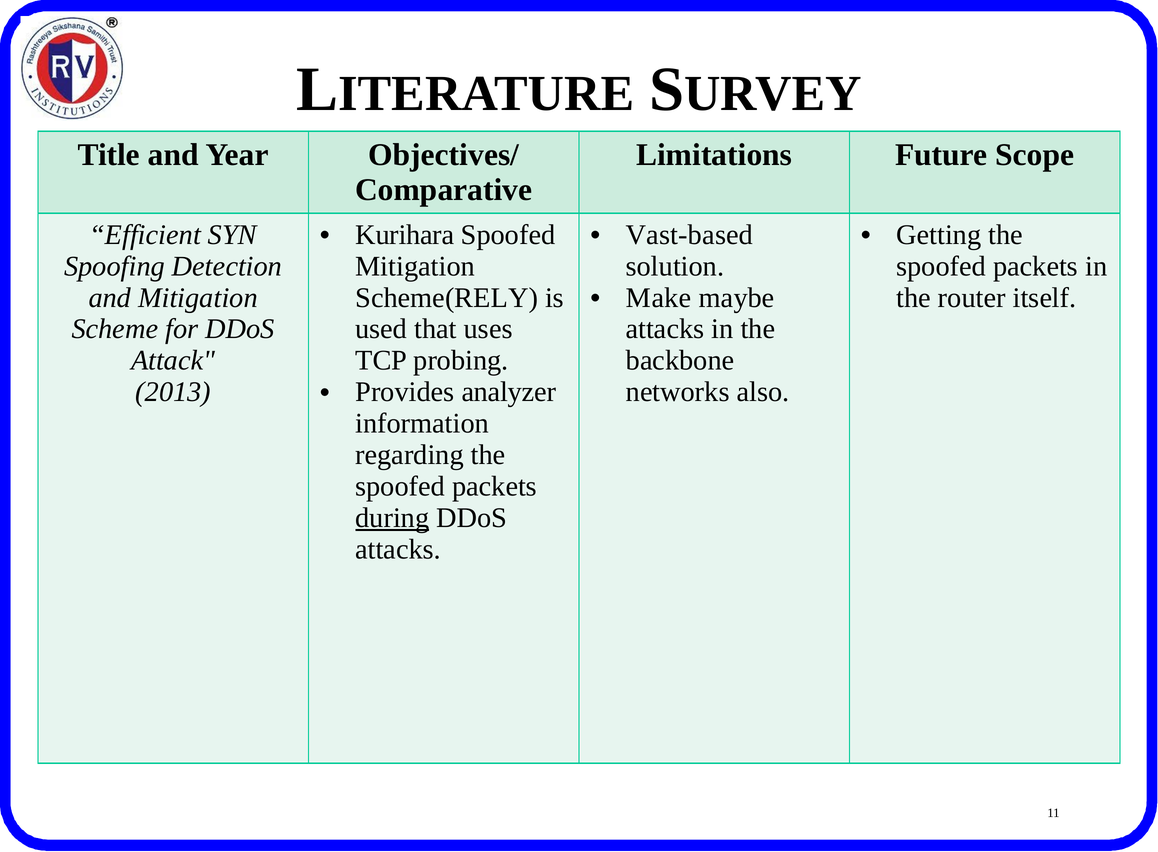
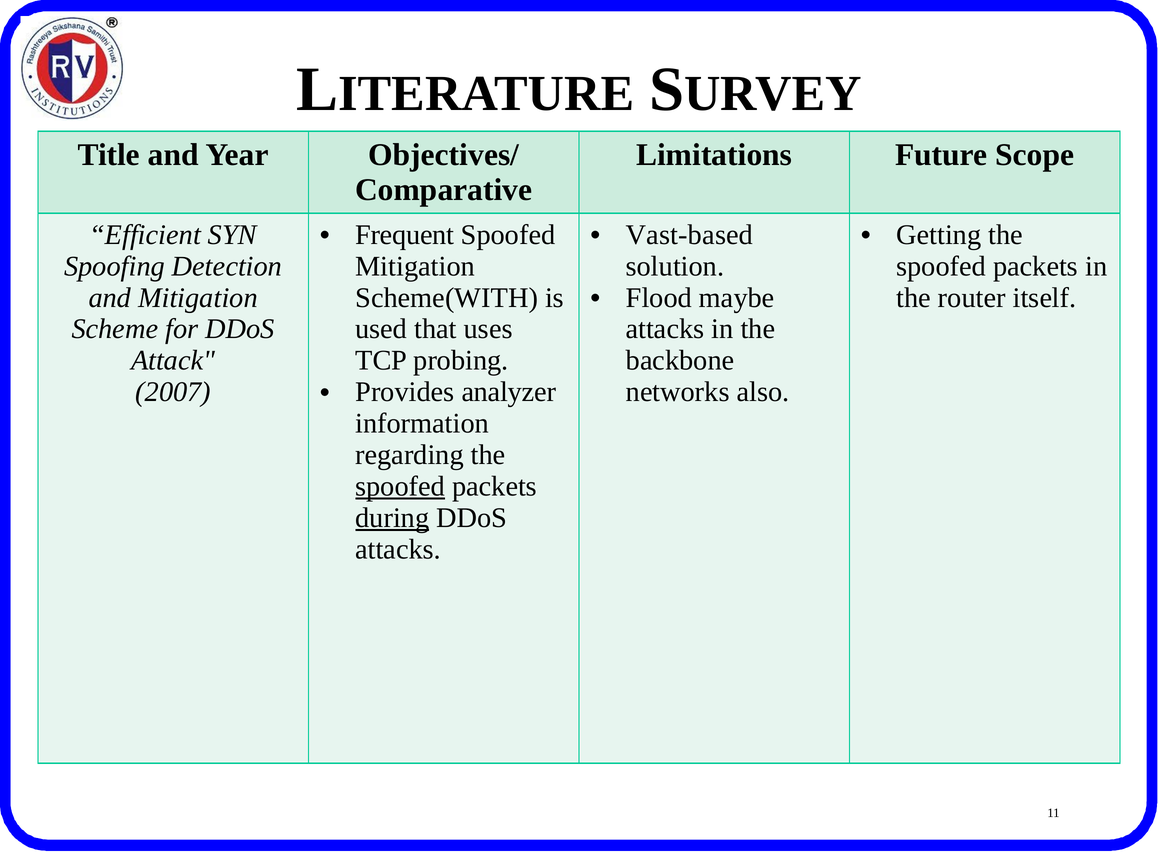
Kurihara: Kurihara -> Frequent (405, 235)
Scheme(RELY: Scheme(RELY -> Scheme(WITH (447, 297)
Make: Make -> Flood (659, 297)
2013: 2013 -> 2007 (173, 392)
spoofed underline: none -> present (400, 486)
